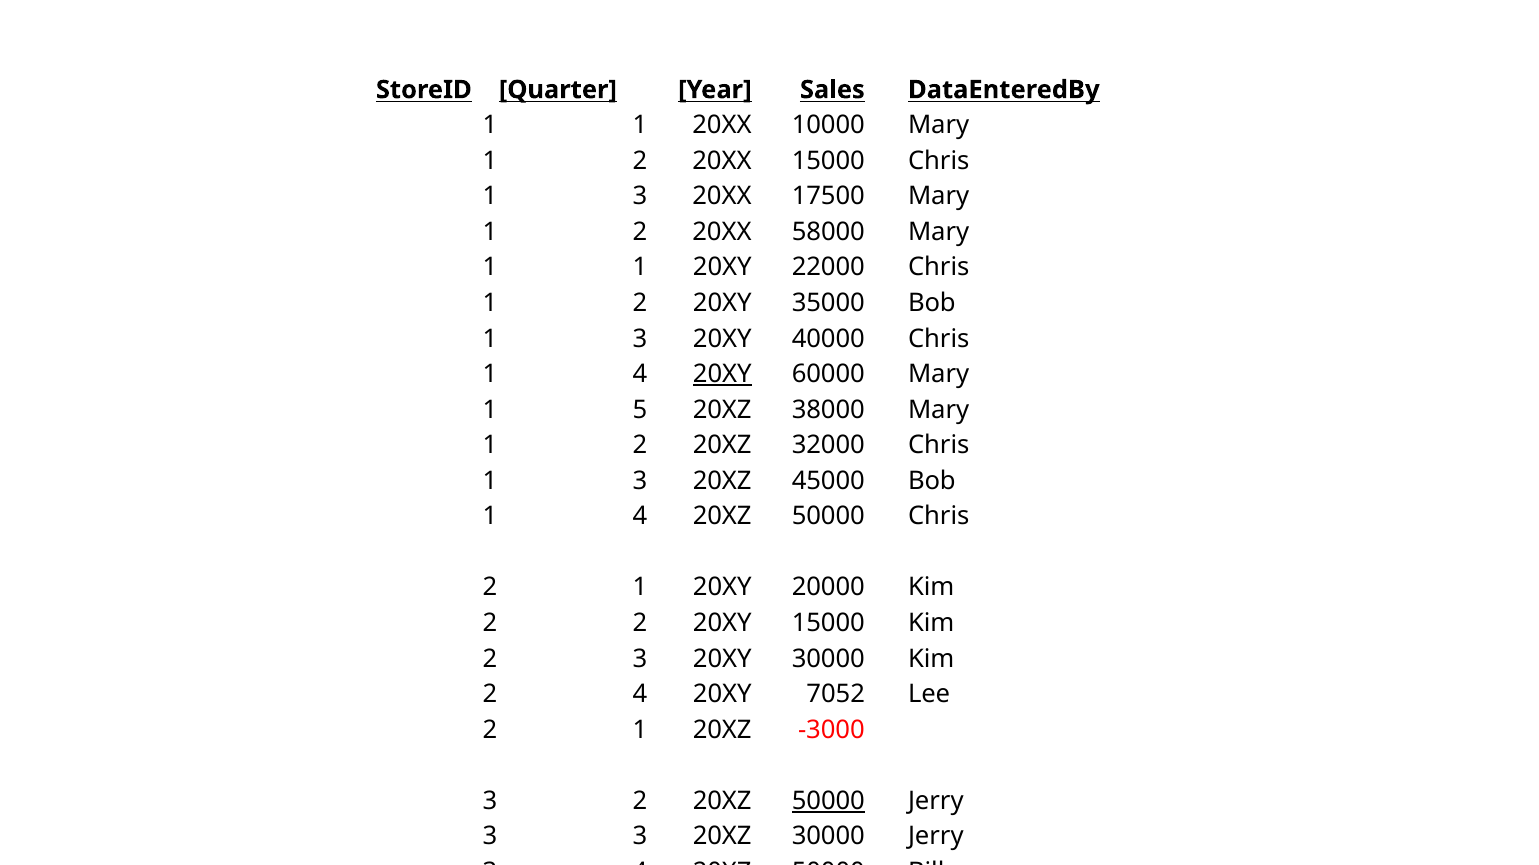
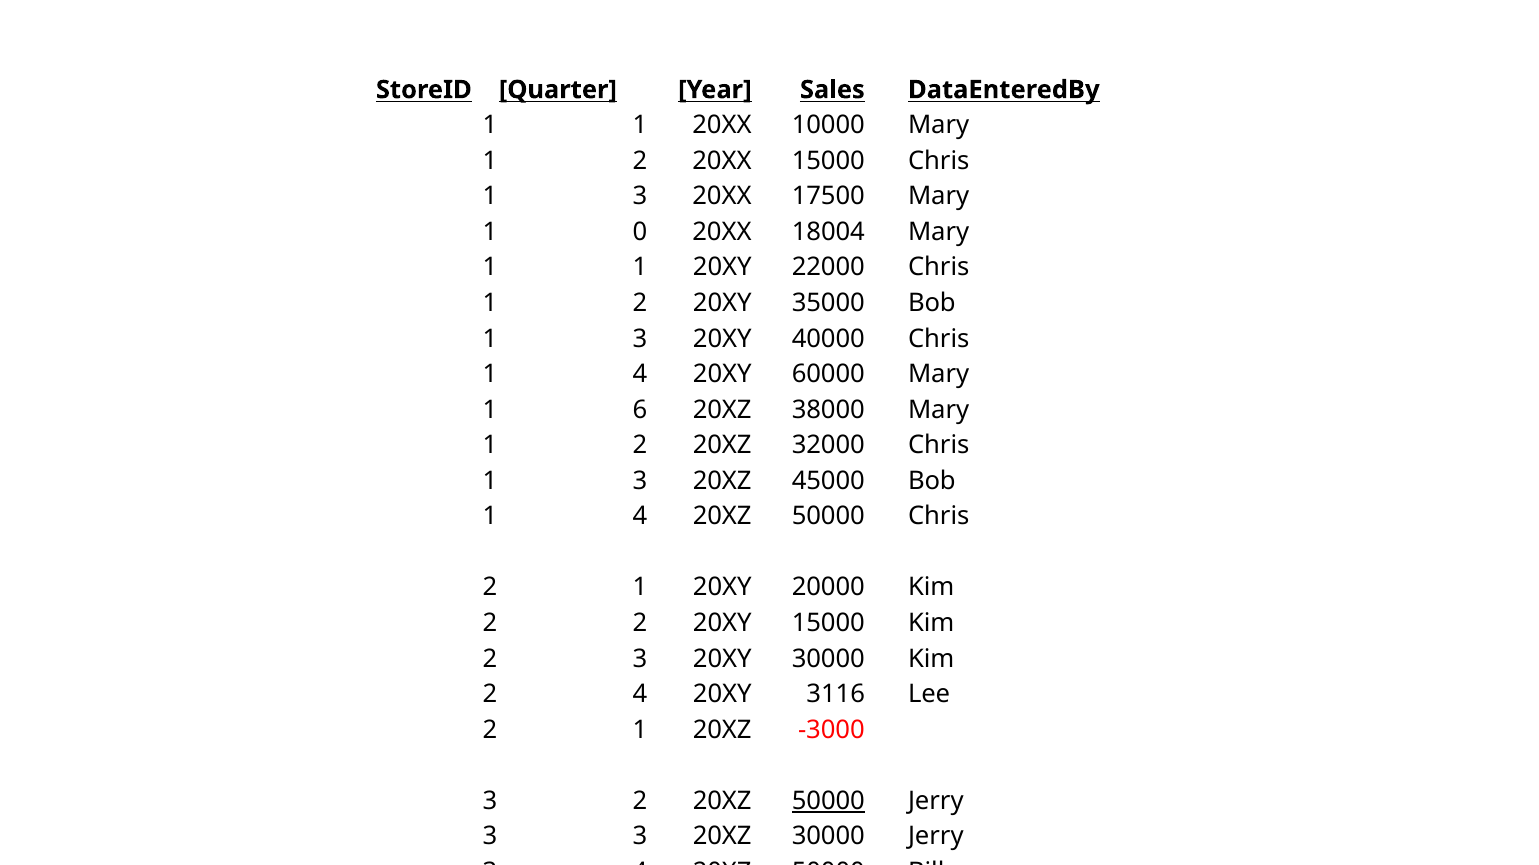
2: 2 -> 0 (640, 232)
58000: 58000 -> 18004 (828, 232)
20XY underline: present -> none (722, 374)
5: 5 -> 6 (640, 410)
7052: 7052 -> 3116 (836, 695)
